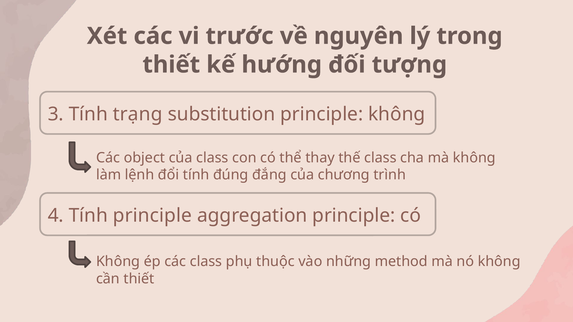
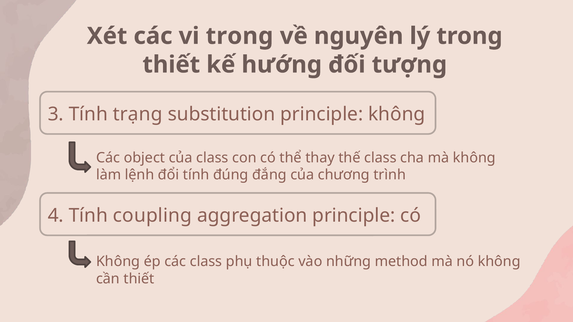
vi trước: trước -> trong (240, 36)
Tính principle: principle -> coupling (152, 216)
